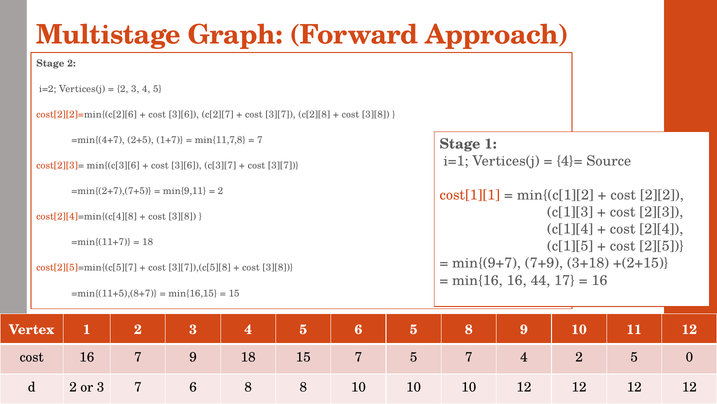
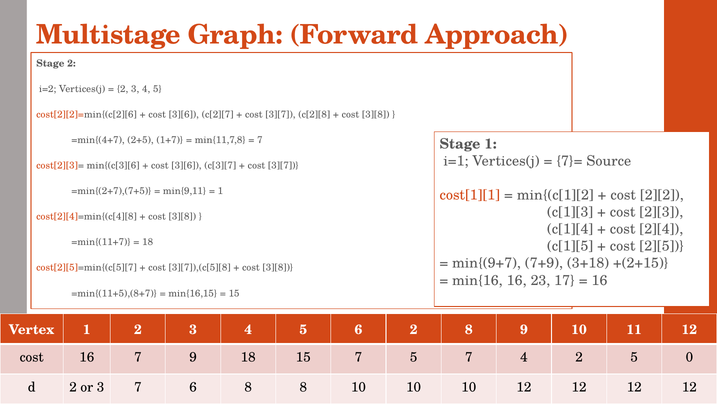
4}=: 4}= -> 7}= (569, 161)
2: 2 -> 1 (220, 191)
44: 44 -> 23 (540, 280)
6 5: 5 -> 2 (414, 329)
